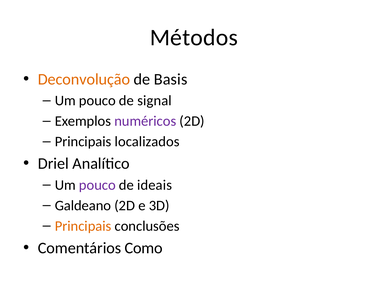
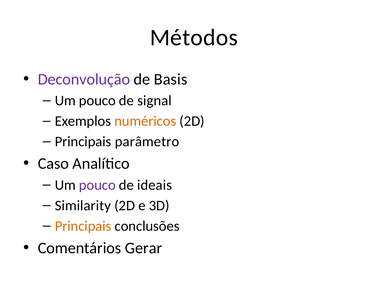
Deconvolução colour: orange -> purple (84, 79)
numéricos colour: purple -> orange (145, 121)
localizados: localizados -> parâmetro (147, 142)
Driel: Driel -> Caso (53, 164)
Galdeano: Galdeano -> Similarity (83, 205)
Como: Como -> Gerar (144, 248)
